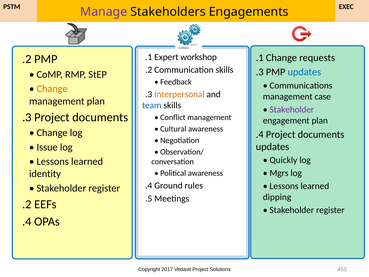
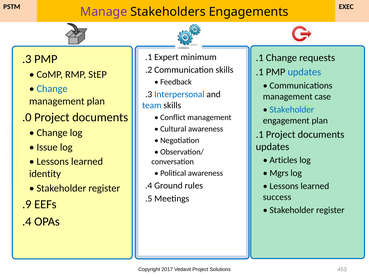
workshop: workshop -> minimum (199, 57)
.2: .2 -> .3 (27, 59)
.3: .3 -> .1 (260, 72)
Change colour: orange -> blue (52, 89)
Interpersonal colour: orange -> blue (179, 94)
Stakeholder colour: purple -> blue (292, 109)
.3: .3 -> .0 (27, 117)
.4: .4 -> .1 (260, 134)
Quickly: Quickly -> Articles (283, 160)
dipping: dipping -> success (277, 197)
.2: .2 -> .9 (27, 204)
